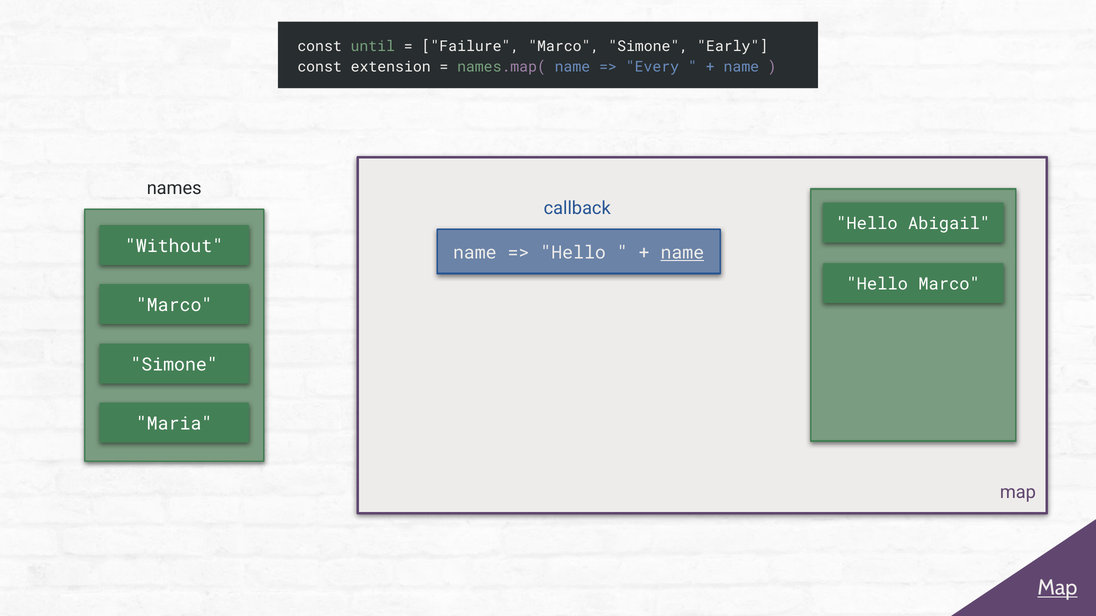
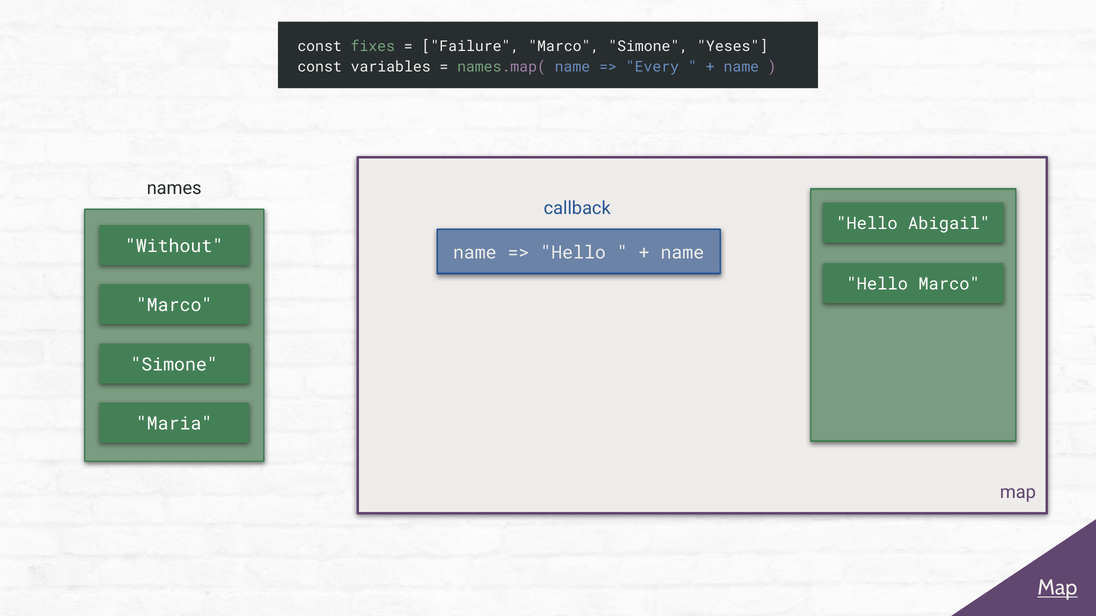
until: until -> fixes (373, 46)
Early: Early -> Yeses (733, 46)
extension: extension -> variables (391, 67)
name underline: present -> none (682, 253)
